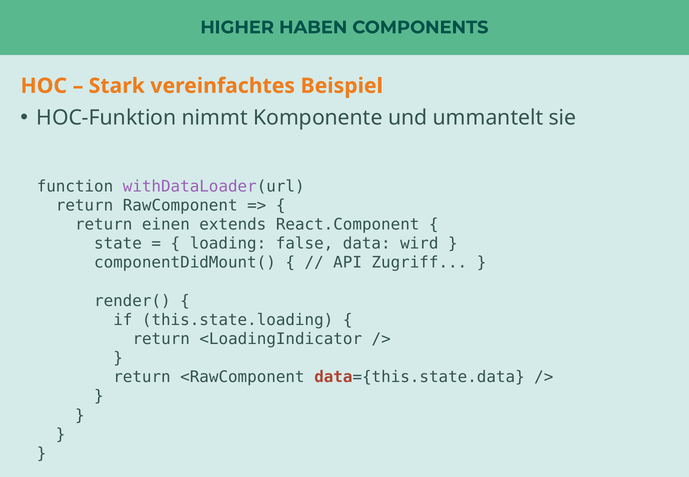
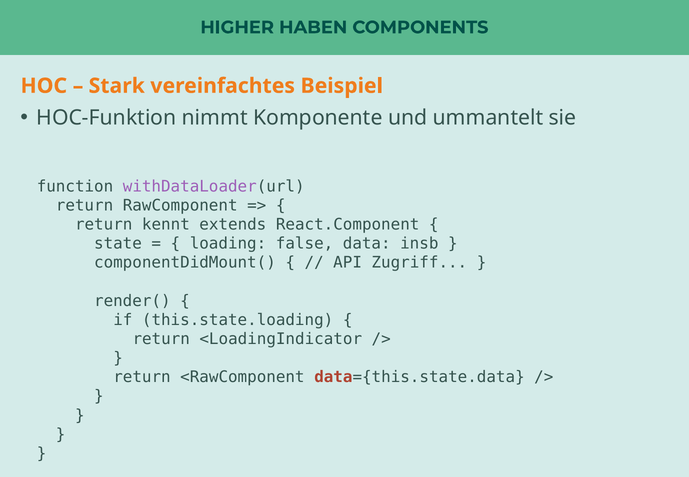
einen: einen -> kennt (166, 224)
wird: wird -> insb (419, 244)
